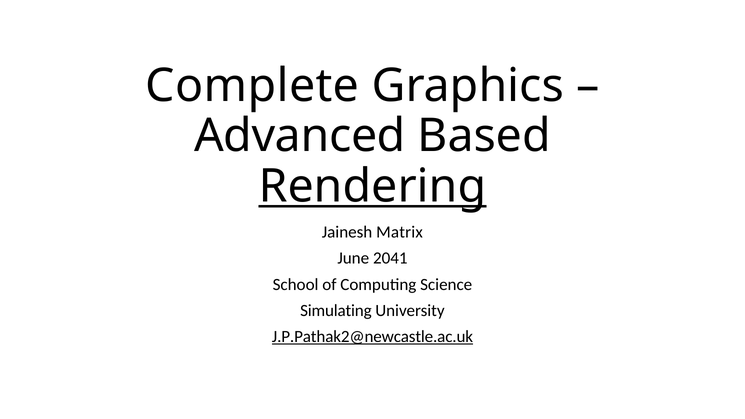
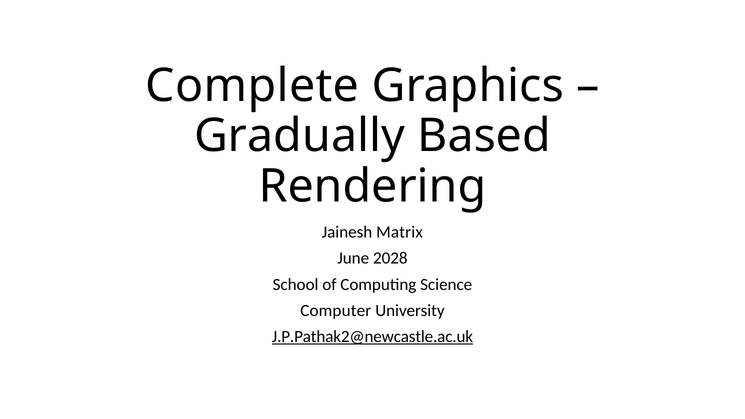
Advanced: Advanced -> Gradually (300, 136)
Rendering underline: present -> none (373, 186)
2041: 2041 -> 2028 (390, 258)
Simulating: Simulating -> Computer (336, 311)
